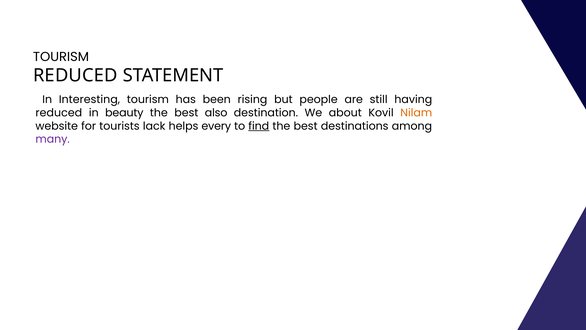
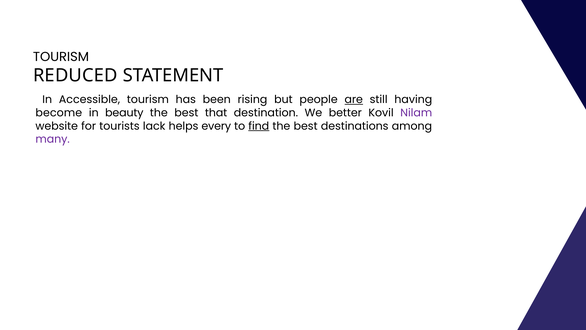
Interesting: Interesting -> Accessible (89, 100)
are underline: none -> present (354, 100)
reduced: reduced -> become (59, 113)
also: also -> that (216, 113)
about: about -> better (345, 113)
Nilam colour: orange -> purple (416, 113)
